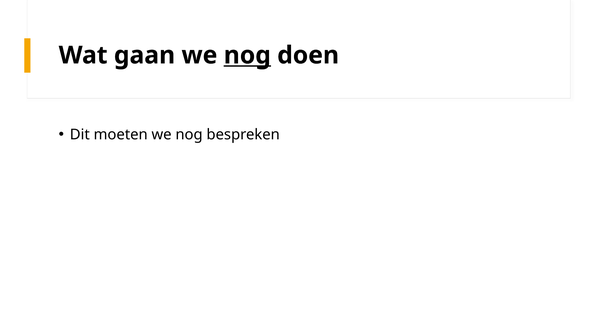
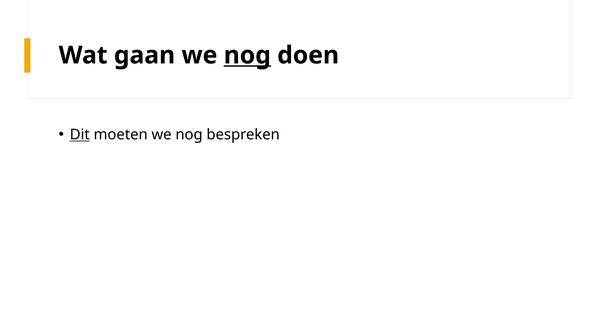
Dit underline: none -> present (80, 134)
